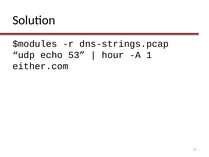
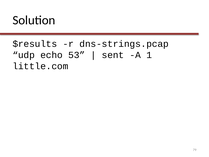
$modules: $modules -> $results (35, 44)
hour: hour -> sent (113, 55)
either.com: either.com -> little.com (40, 66)
